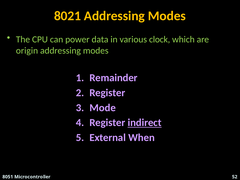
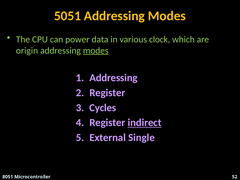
8021: 8021 -> 5051 (67, 16)
modes underline: none -> present (96, 51)
Remainder: Remainder -> Addressing (113, 78)
Mode: Mode -> Cycles (103, 108)
When: When -> Single (142, 138)
